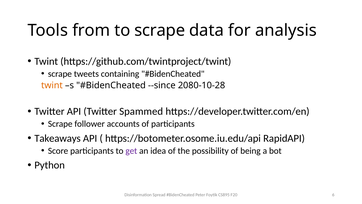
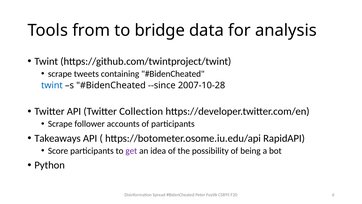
to scrape: scrape -> bridge (160, 30)
twint colour: orange -> blue (52, 85)
2080-10-28: 2080-10-28 -> 2007-10-28 (202, 85)
Spammed: Spammed -> Collection (141, 111)
